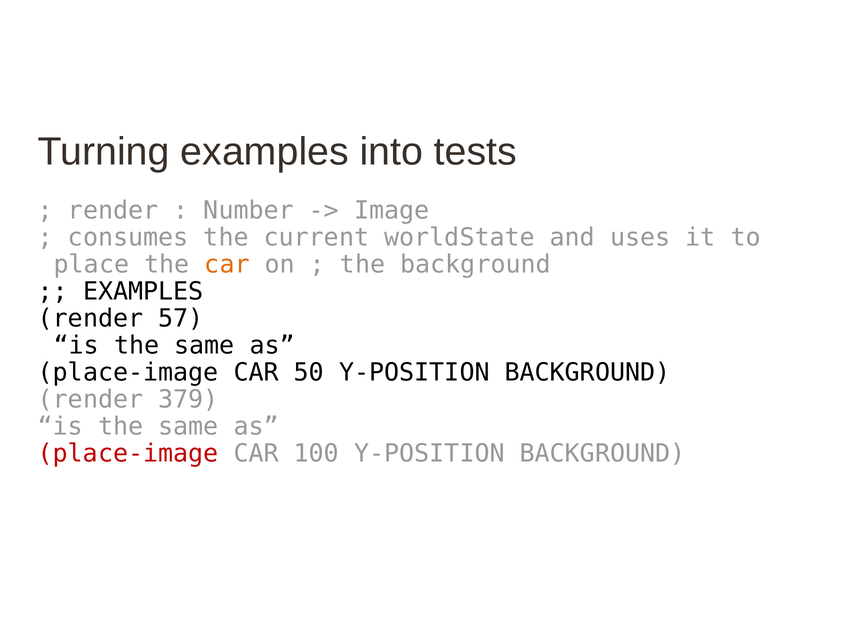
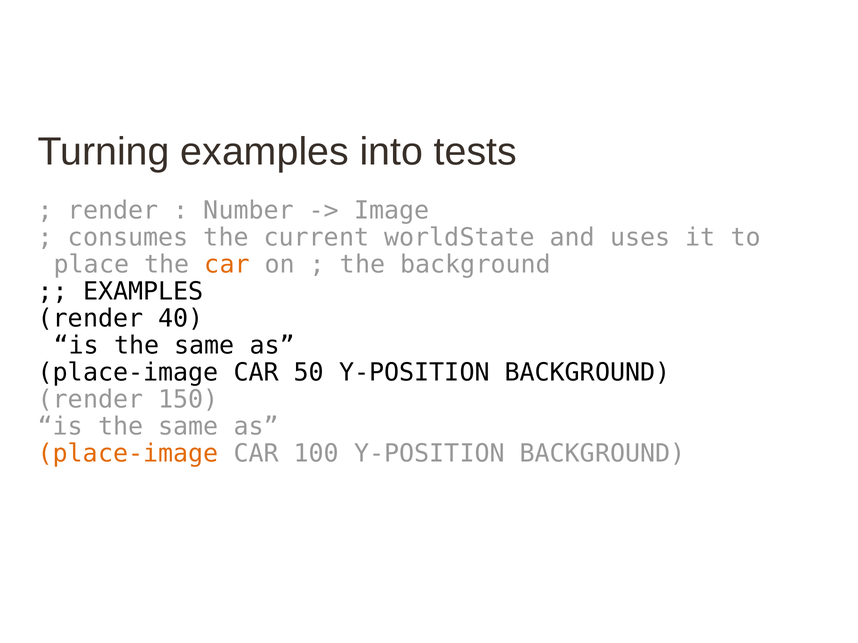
57: 57 -> 40 (181, 319)
379: 379 -> 150 (188, 400)
place-image colour: red -> orange (128, 454)
